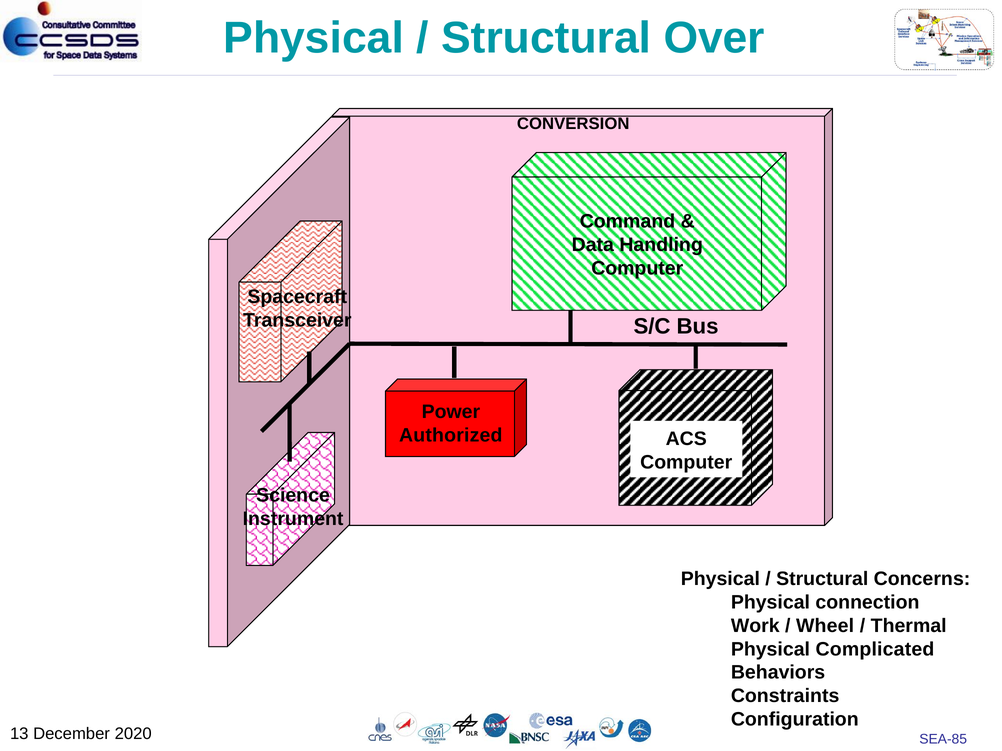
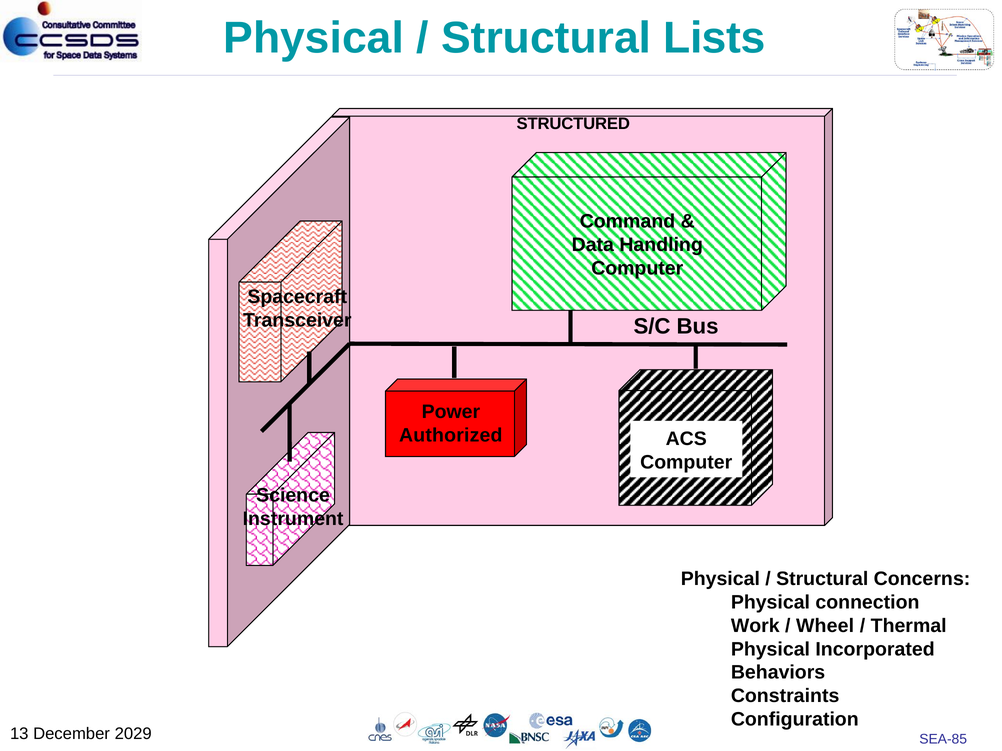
Over: Over -> Lists (714, 38)
CONVERSION: CONVERSION -> STRUCTURED (573, 124)
Complicated: Complicated -> Incorporated (875, 650)
2020: 2020 -> 2029 (133, 734)
